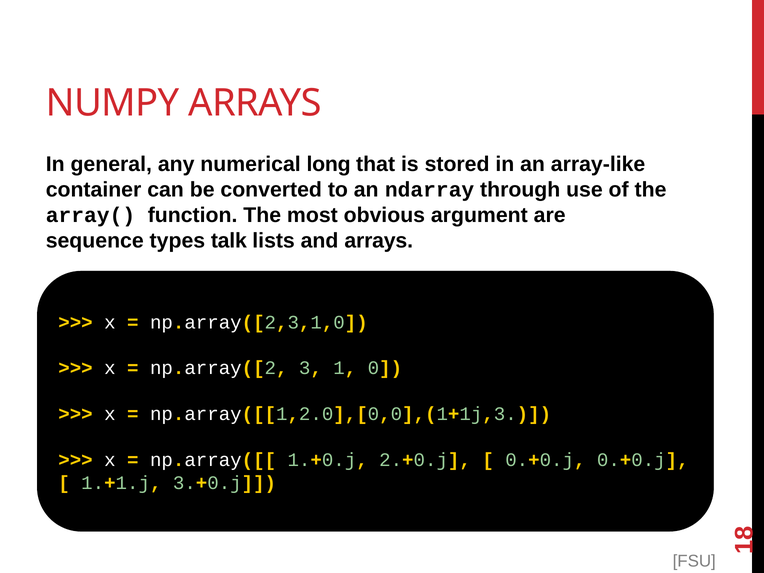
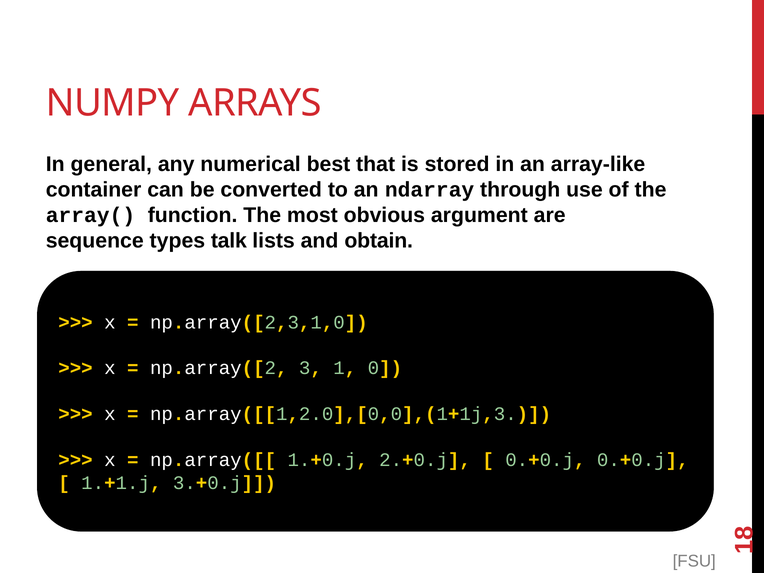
long: long -> best (328, 164)
and arrays: arrays -> obtain (379, 241)
